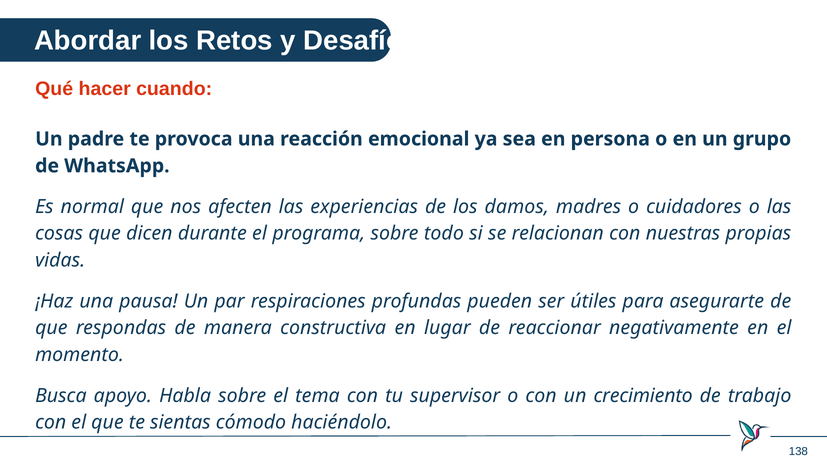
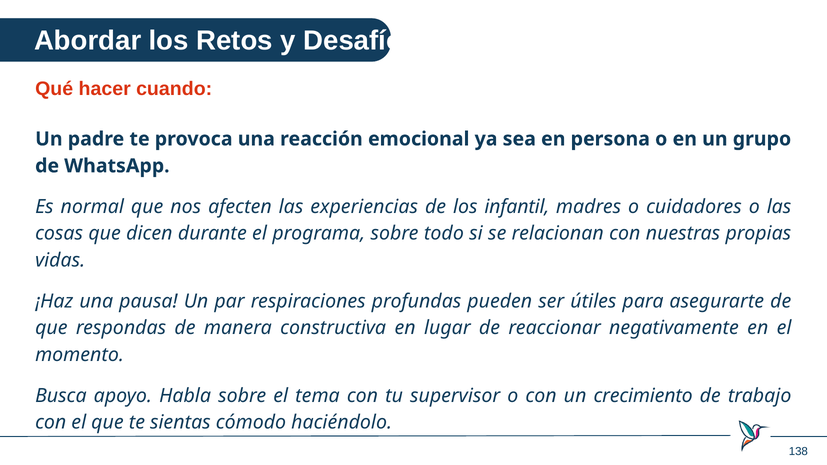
damos: damos -> infantil (517, 207)
